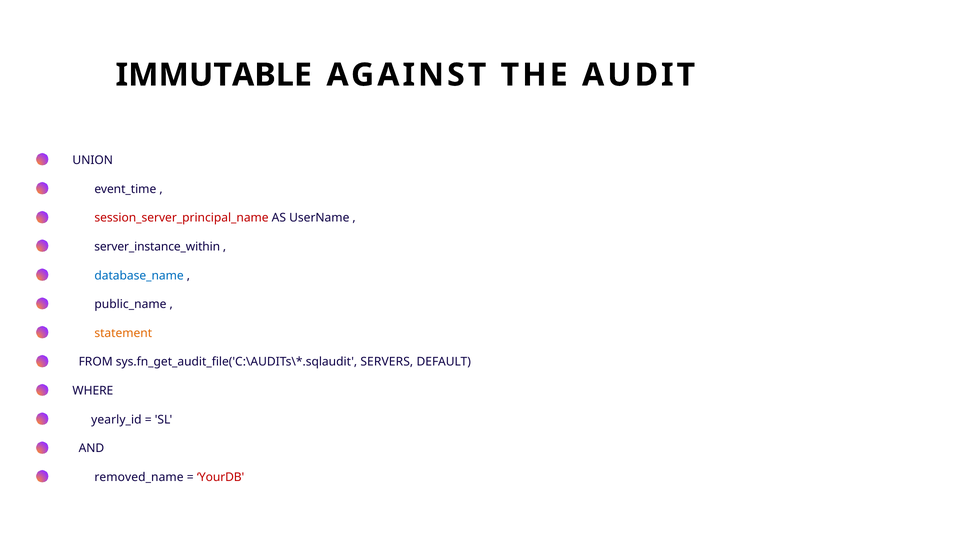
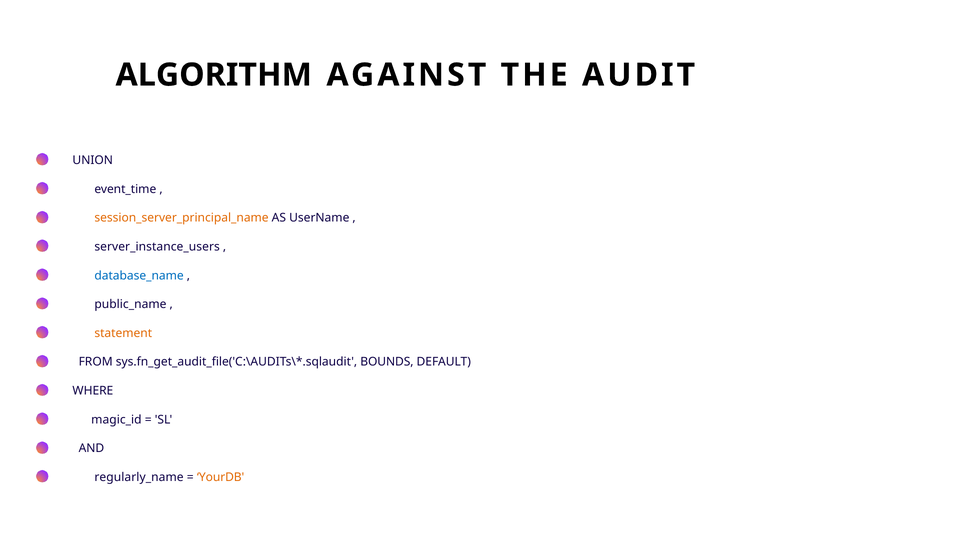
IMMUTABLE: IMMUTABLE -> ALGORITHM (214, 75)
session_server_principal_name colour: red -> orange (182, 218)
server_instance_within: server_instance_within -> server_instance_users (157, 247)
SERVERS: SERVERS -> BOUNDS (387, 362)
yearly_id: yearly_id -> magic_id (116, 419)
removed_name: removed_name -> regularly_name (139, 477)
YourDB colour: red -> orange (221, 477)
